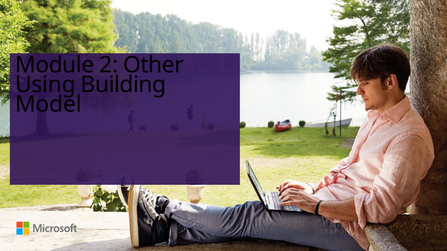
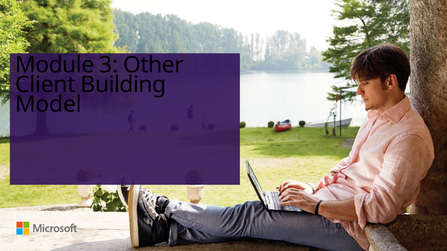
2: 2 -> 3 (109, 65)
Using: Using -> Client (45, 85)
